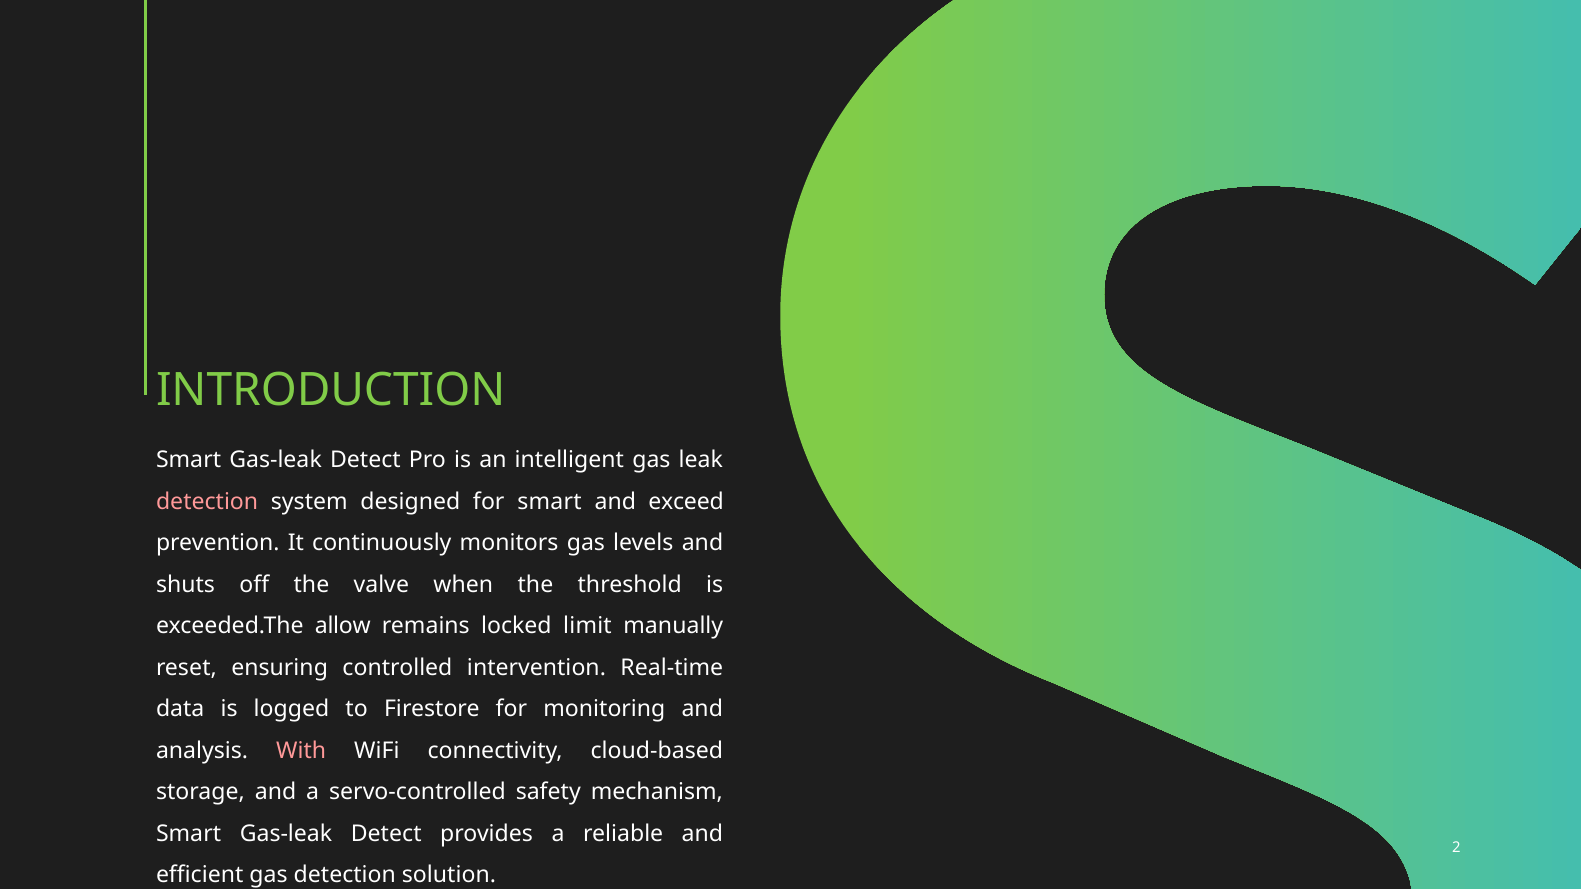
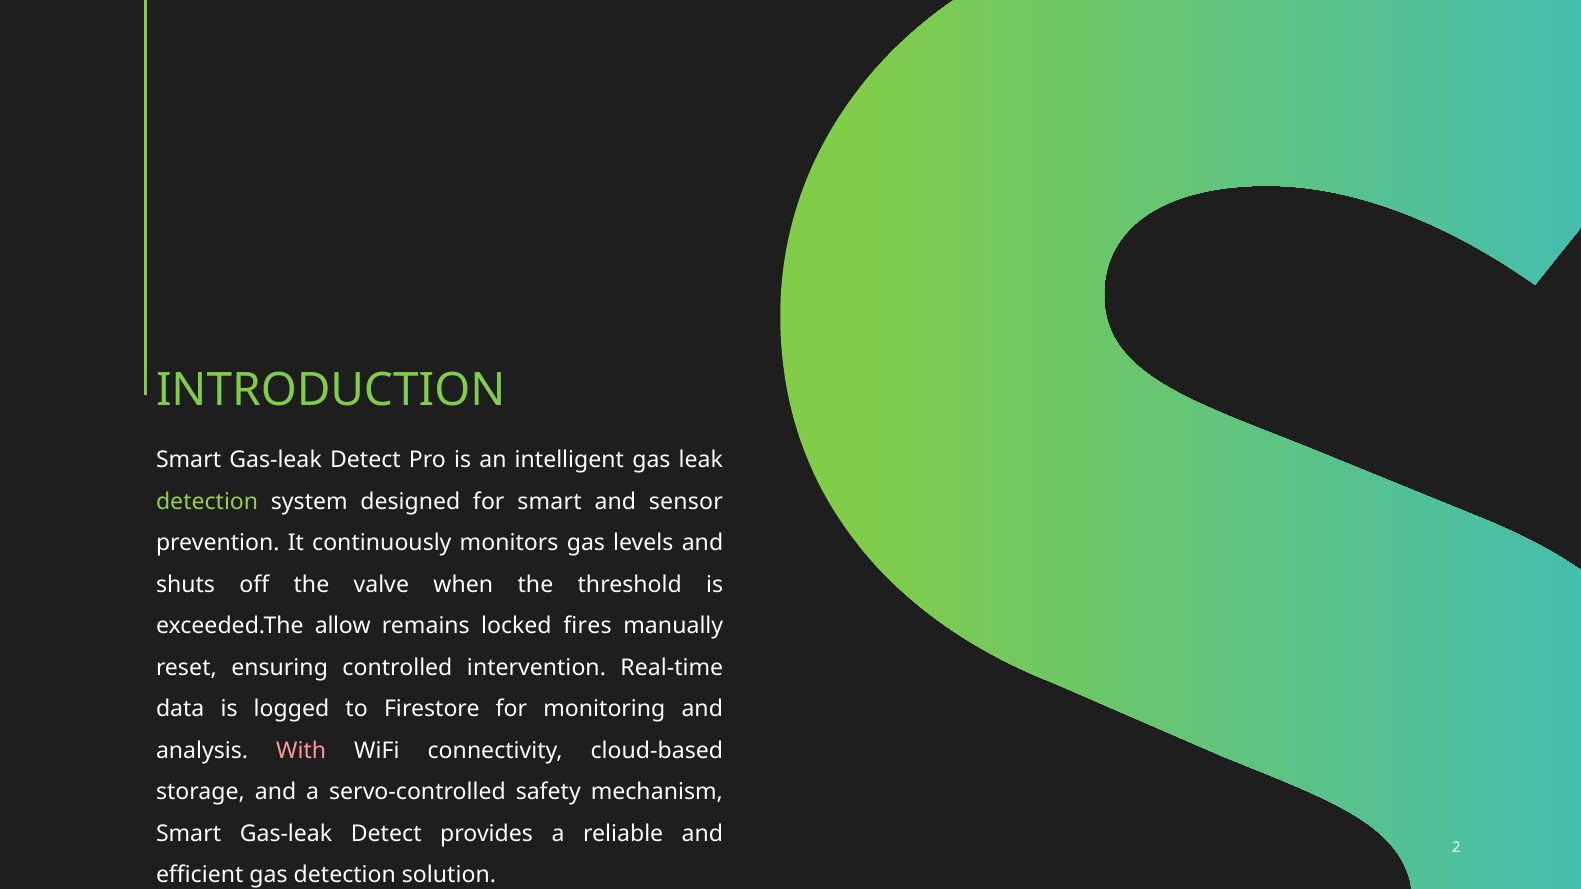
detection colour: pink -> light green (207, 502)
exceed: exceed -> sensor (686, 502)
limit: limit -> fires (587, 626)
